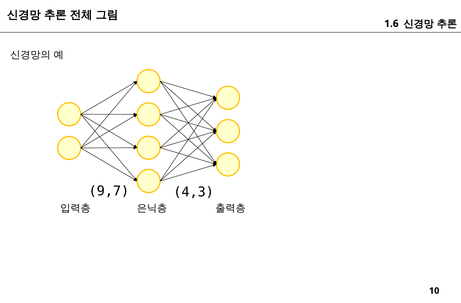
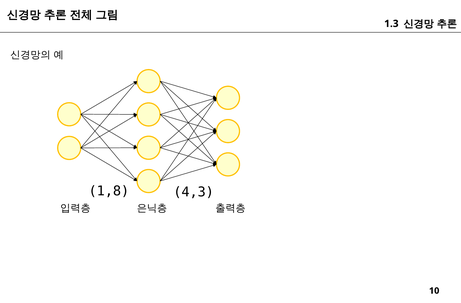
1.6: 1.6 -> 1.3 (391, 24)
9,7: 9,7 -> 1,8 (109, 191)
